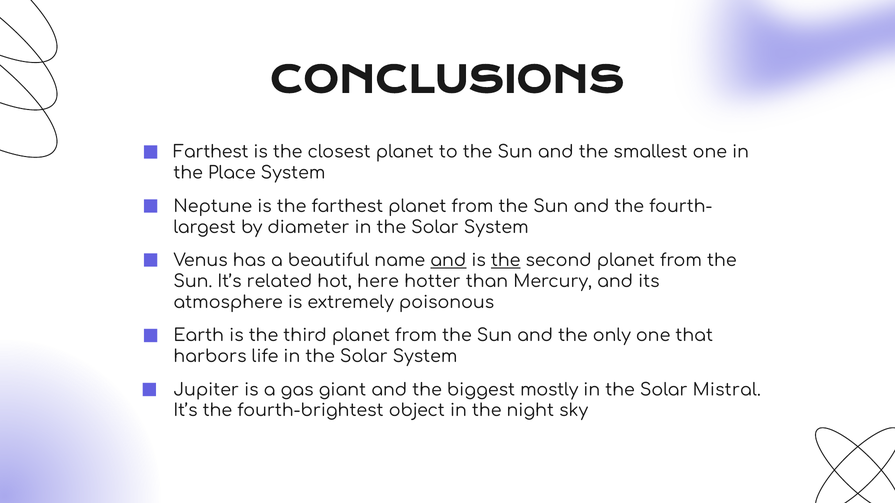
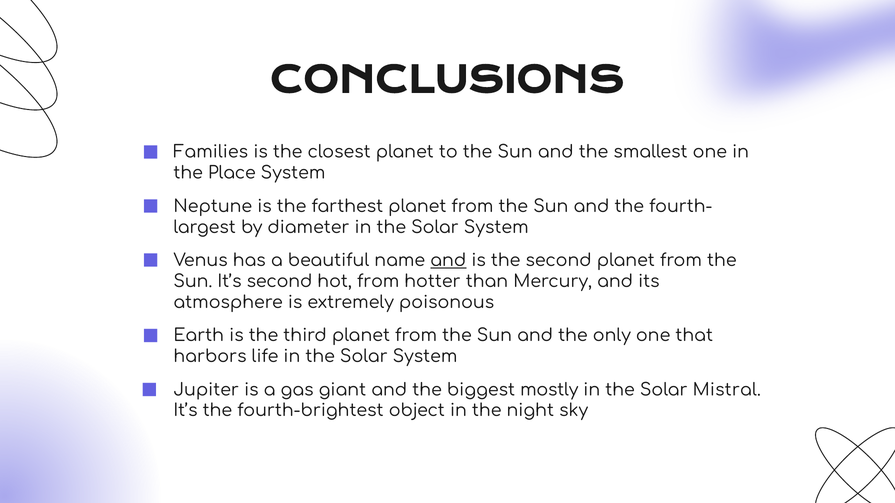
Farthest: Farthest -> Families (211, 152)
the underline: present -> none (506, 261)
It’s related: related -> second (280, 282)
hot here: here -> from (378, 282)
